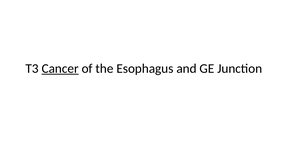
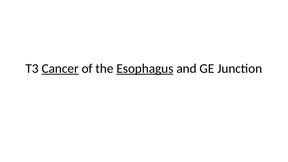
Esophagus underline: none -> present (145, 69)
